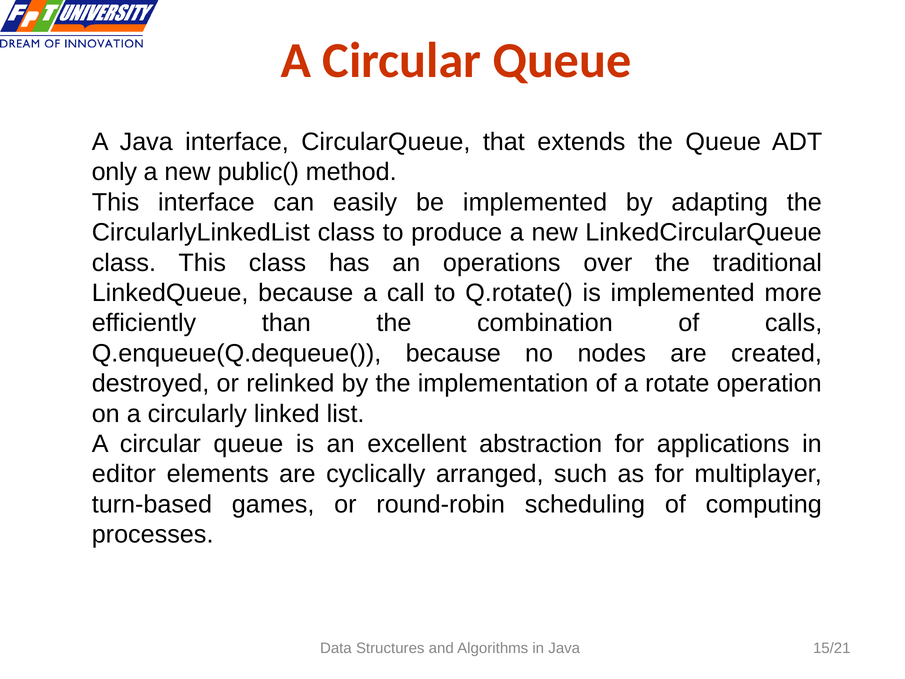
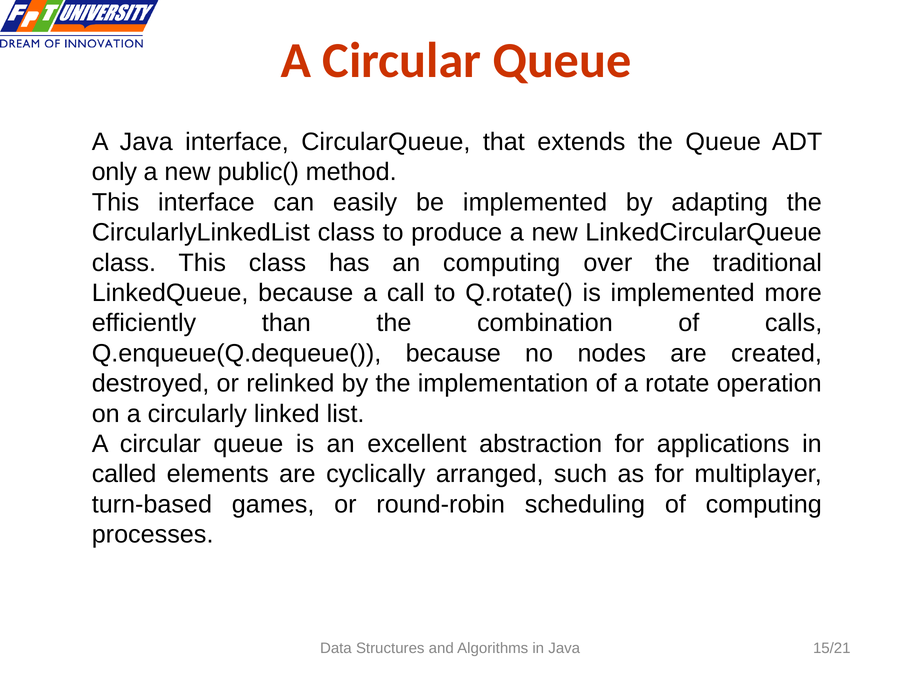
an operations: operations -> computing (502, 263)
editor: editor -> called (124, 474)
